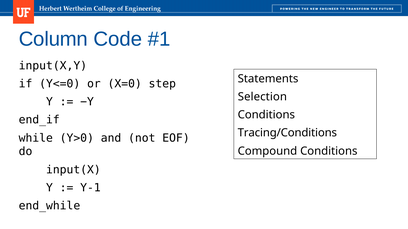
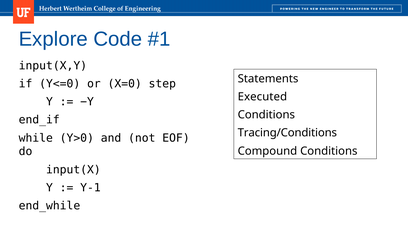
Column: Column -> Explore (53, 39)
Selection: Selection -> Executed (262, 97)
